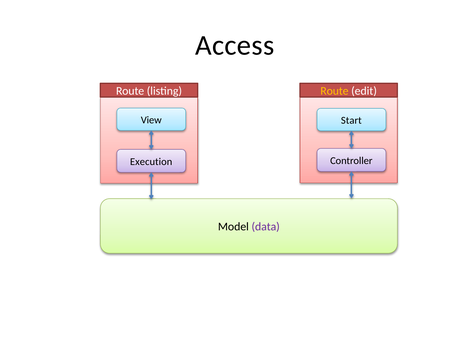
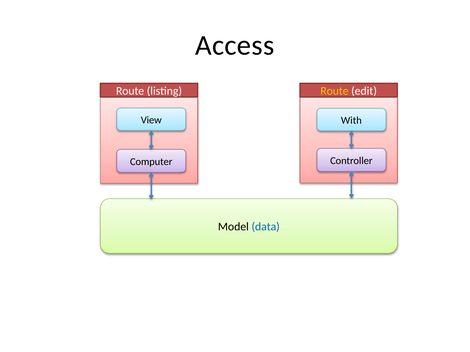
Start: Start -> With (351, 120)
Execution: Execution -> Computer (151, 162)
data colour: purple -> blue (266, 227)
